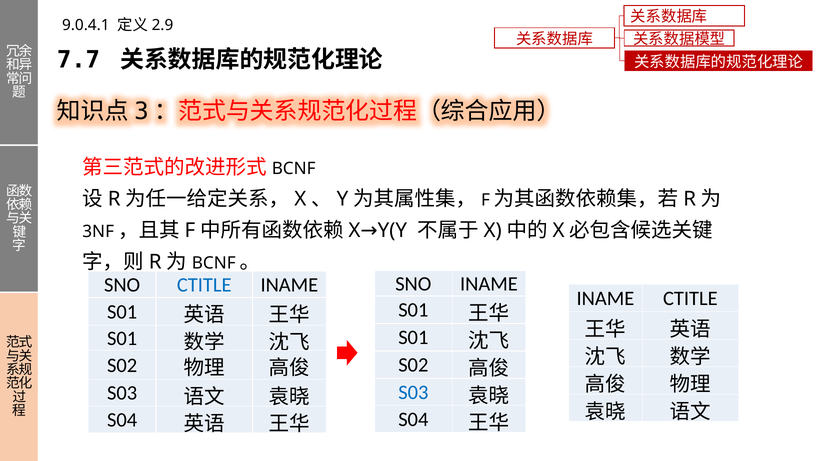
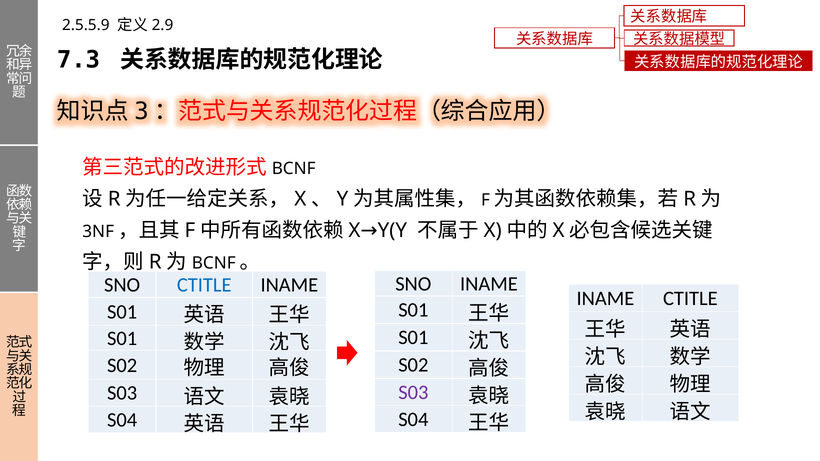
9.0.4.1: 9.0.4.1 -> 2.5.5.9 (86, 25)
7.7: 7.7 -> 7.3 (78, 60)
S03 colour: blue -> purple (413, 393)
